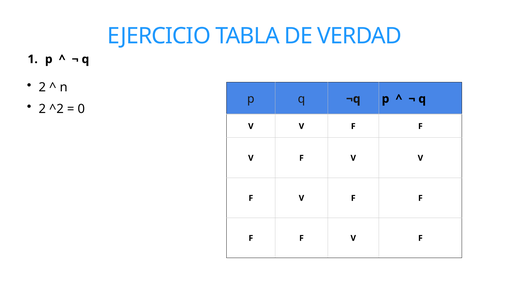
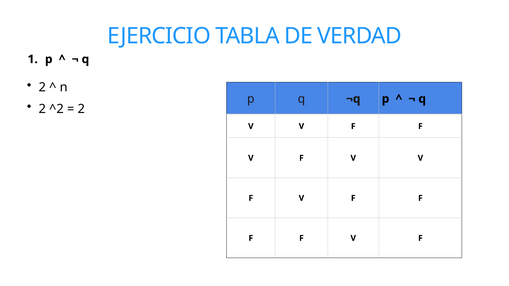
0: 0 -> 2 (81, 109)
